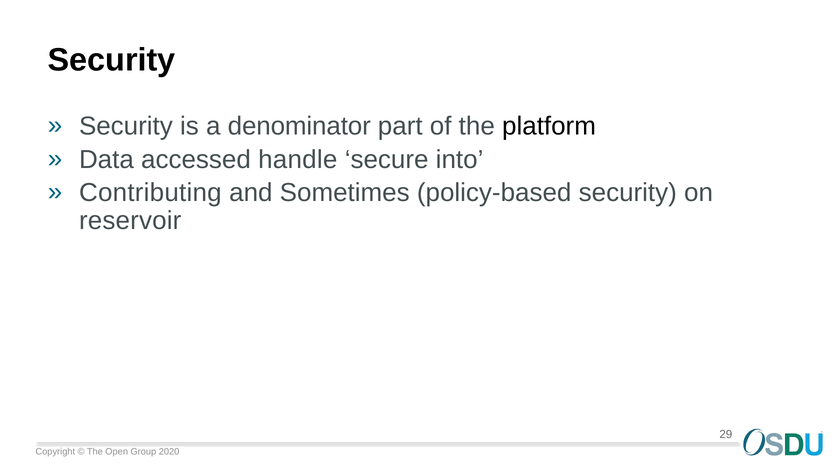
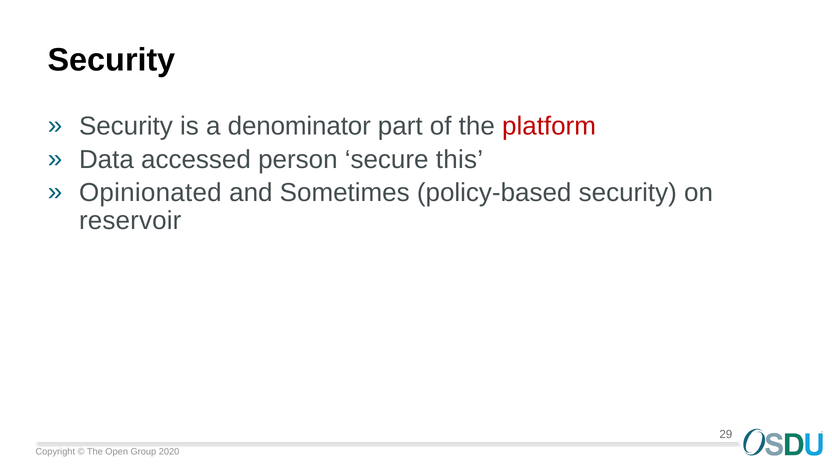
platform colour: black -> red (549, 126)
handle: handle -> person (298, 159)
into: into -> this (459, 159)
Contributing: Contributing -> Opinionated (150, 193)
